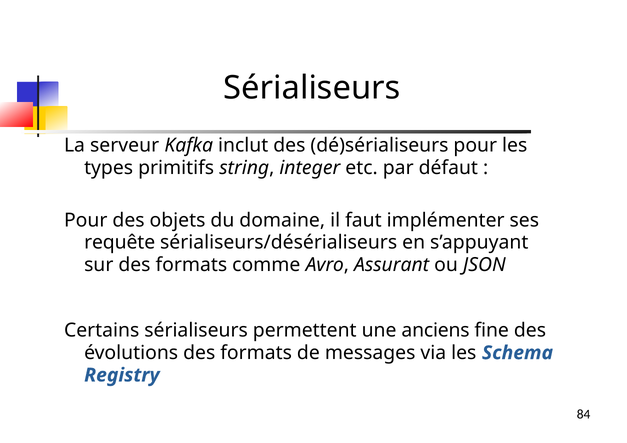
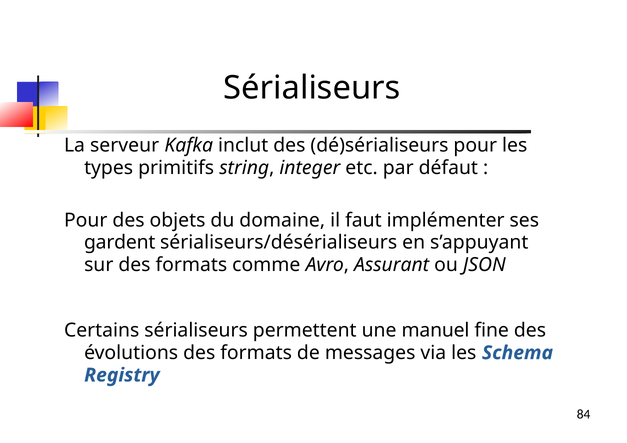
requête: requête -> gardent (120, 243)
anciens: anciens -> manuel (436, 331)
